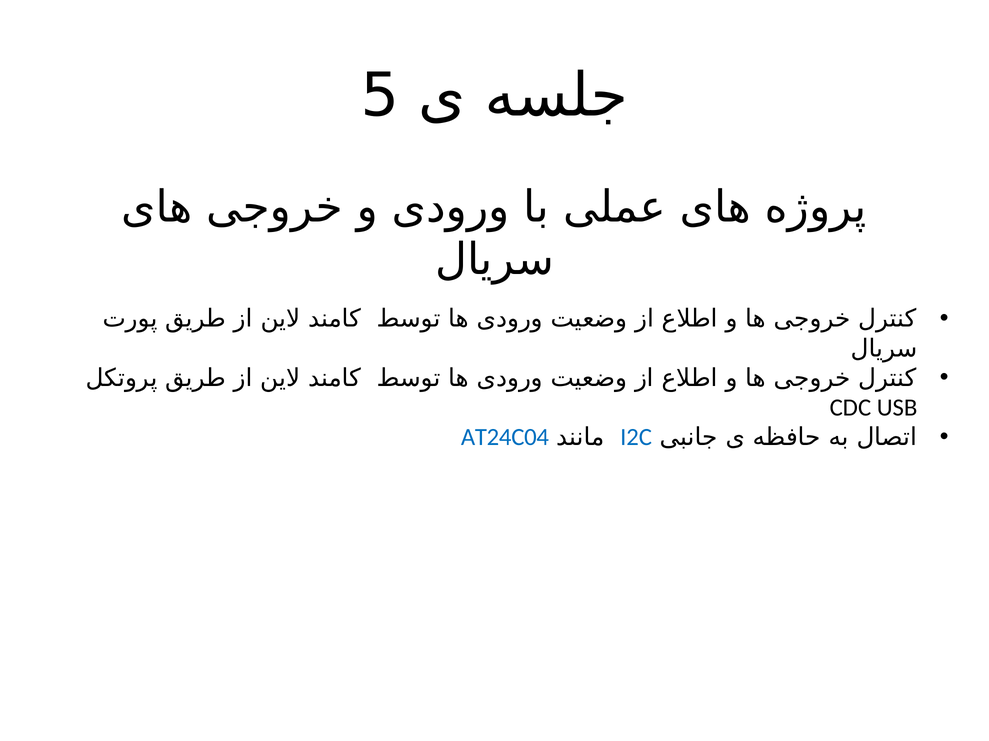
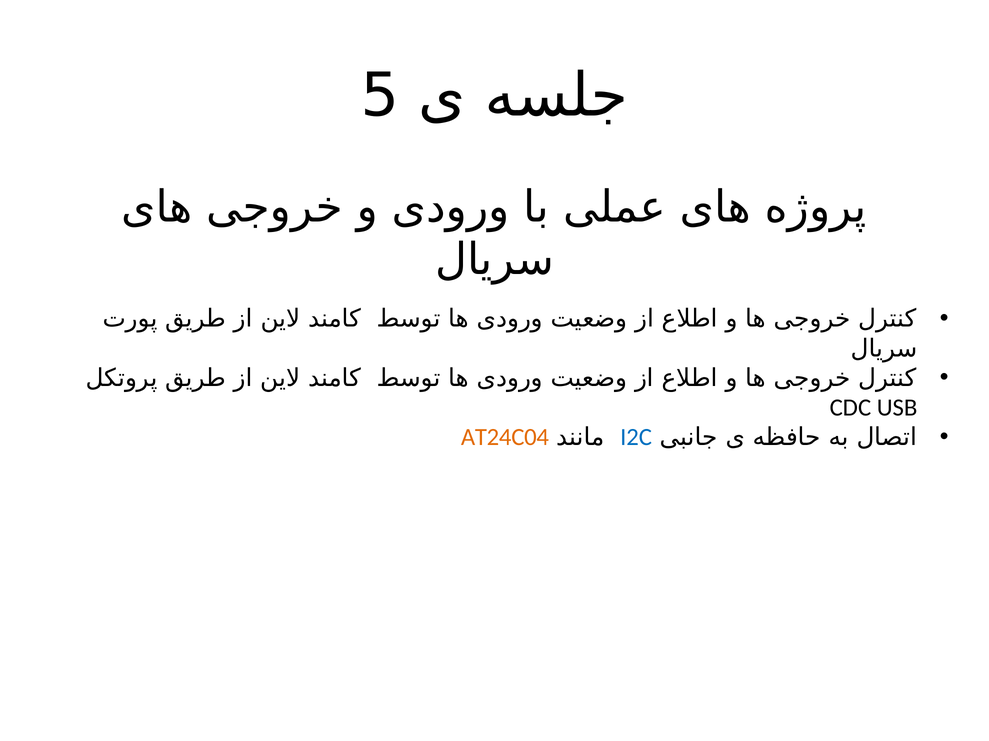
AT24C04 colour: blue -> orange (505, 438)
